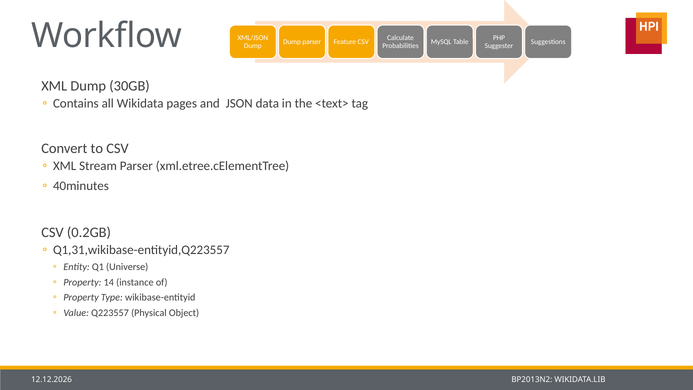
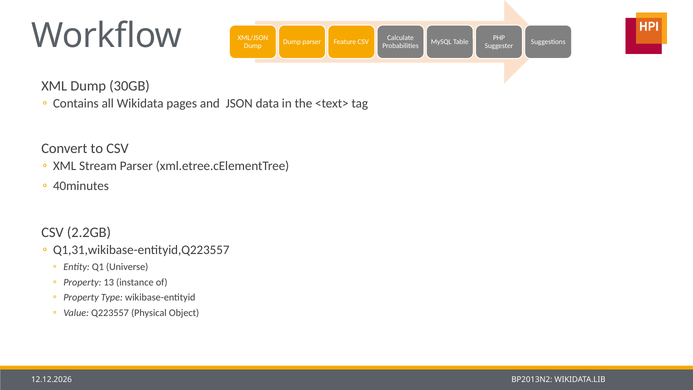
0.2GB: 0.2GB -> 2.2GB (89, 232)
14: 14 -> 13 (109, 282)
